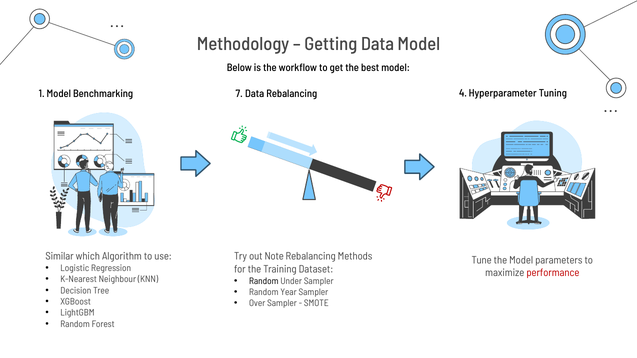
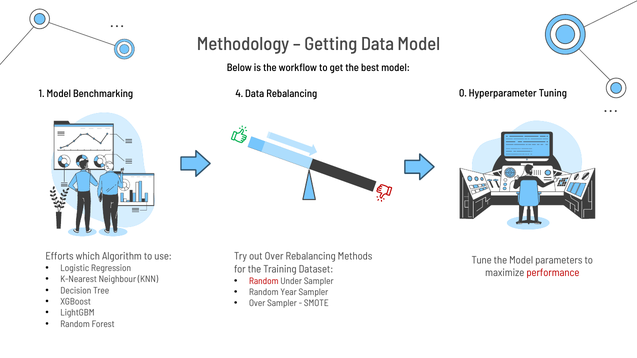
7: 7 -> 4 (239, 94)
4: 4 -> 0 (463, 93)
Similar: Similar -> Efforts (60, 257)
out Note: Note -> Over (274, 257)
Random colour: black -> red (264, 281)
